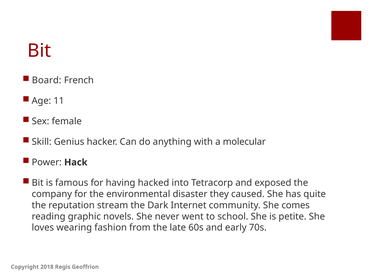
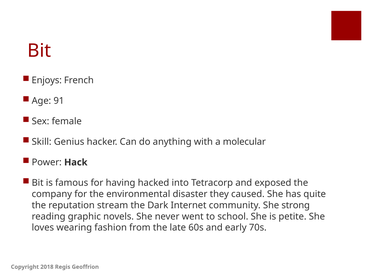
Board: Board -> Enjoys (47, 80)
11: 11 -> 91 (59, 101)
comes: comes -> strong (296, 205)
